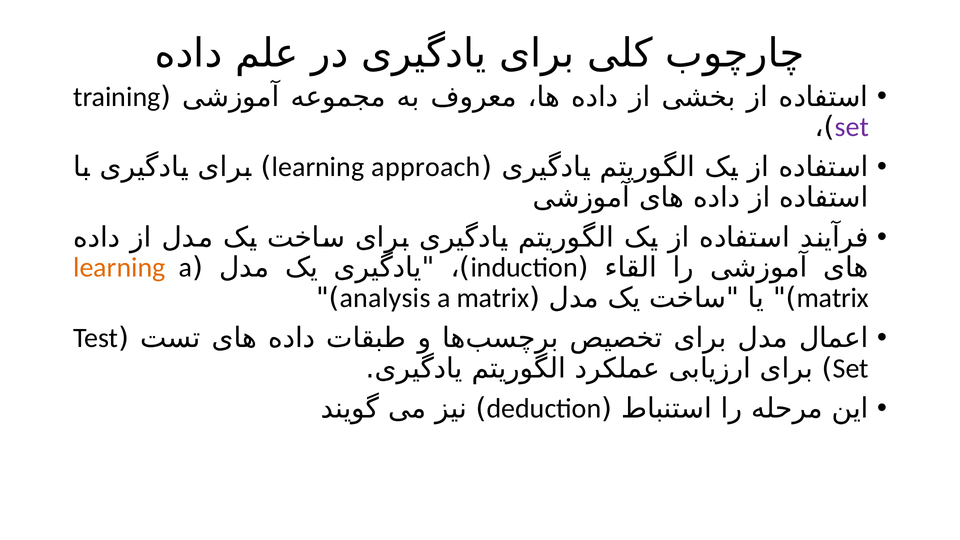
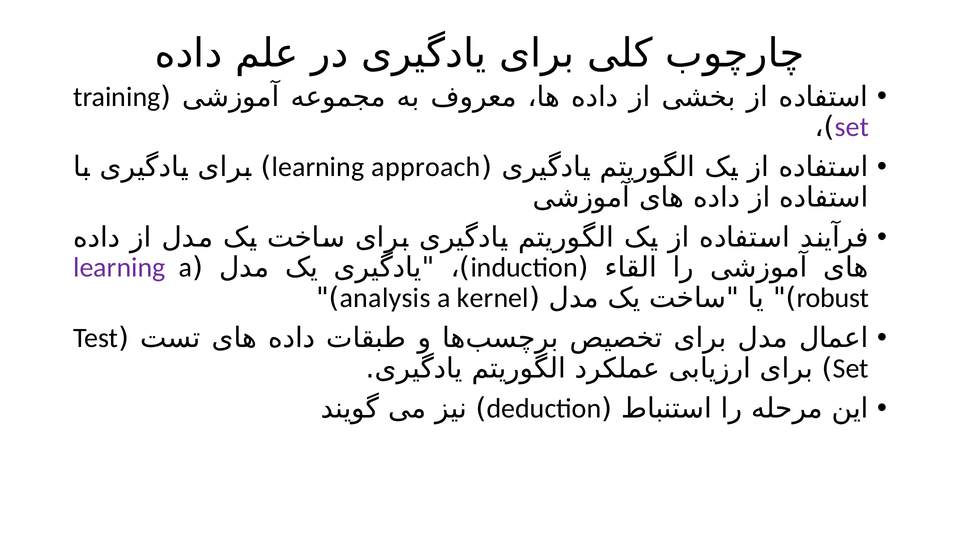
learning colour: orange -> purple (119, 268)
matrix: matrix -> kernel (493, 298)
matrix: matrix -> robust (833, 298)
